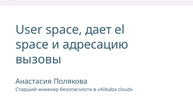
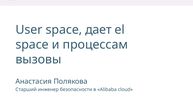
адресацию: адресацию -> процессам (95, 45)
